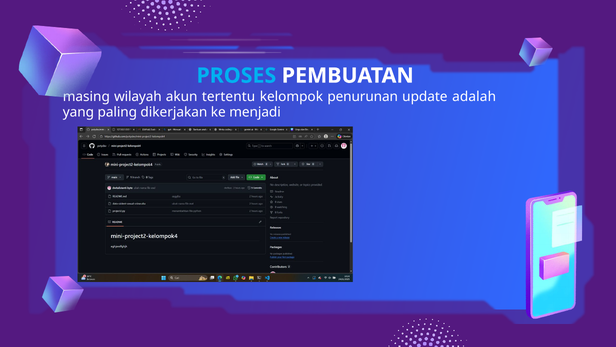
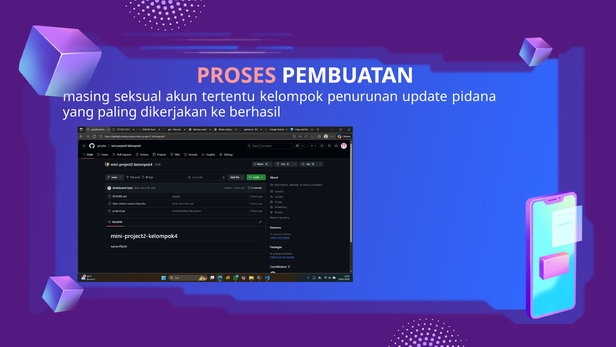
PROSES colour: light blue -> pink (236, 76)
wilayah: wilayah -> seksual (138, 96)
adalah: adalah -> pidana (474, 96)
menjadi: menjadi -> berhasil (255, 112)
